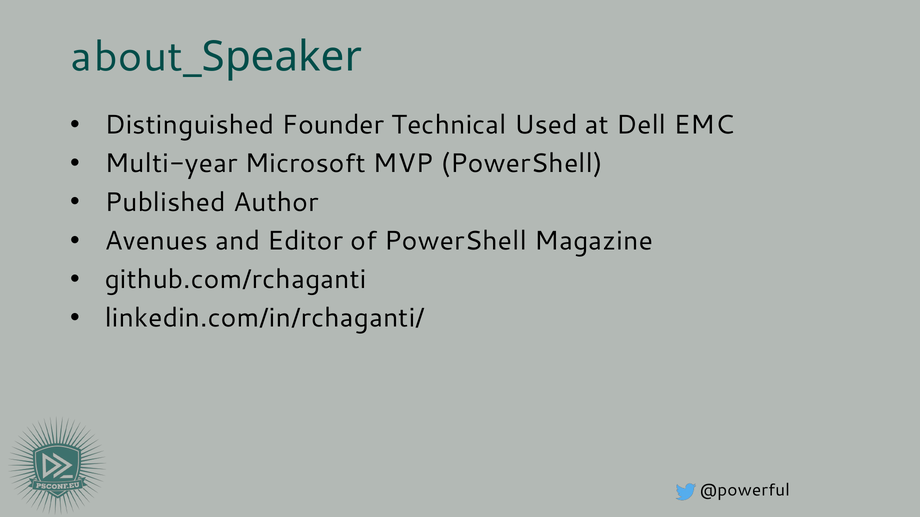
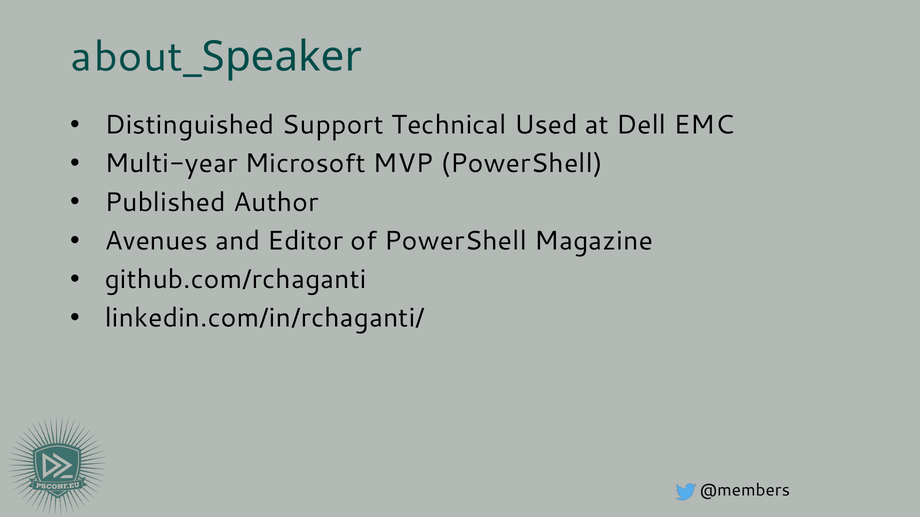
Founder: Founder -> Support (333, 125)
@powerful: @powerful -> @members (745, 491)
